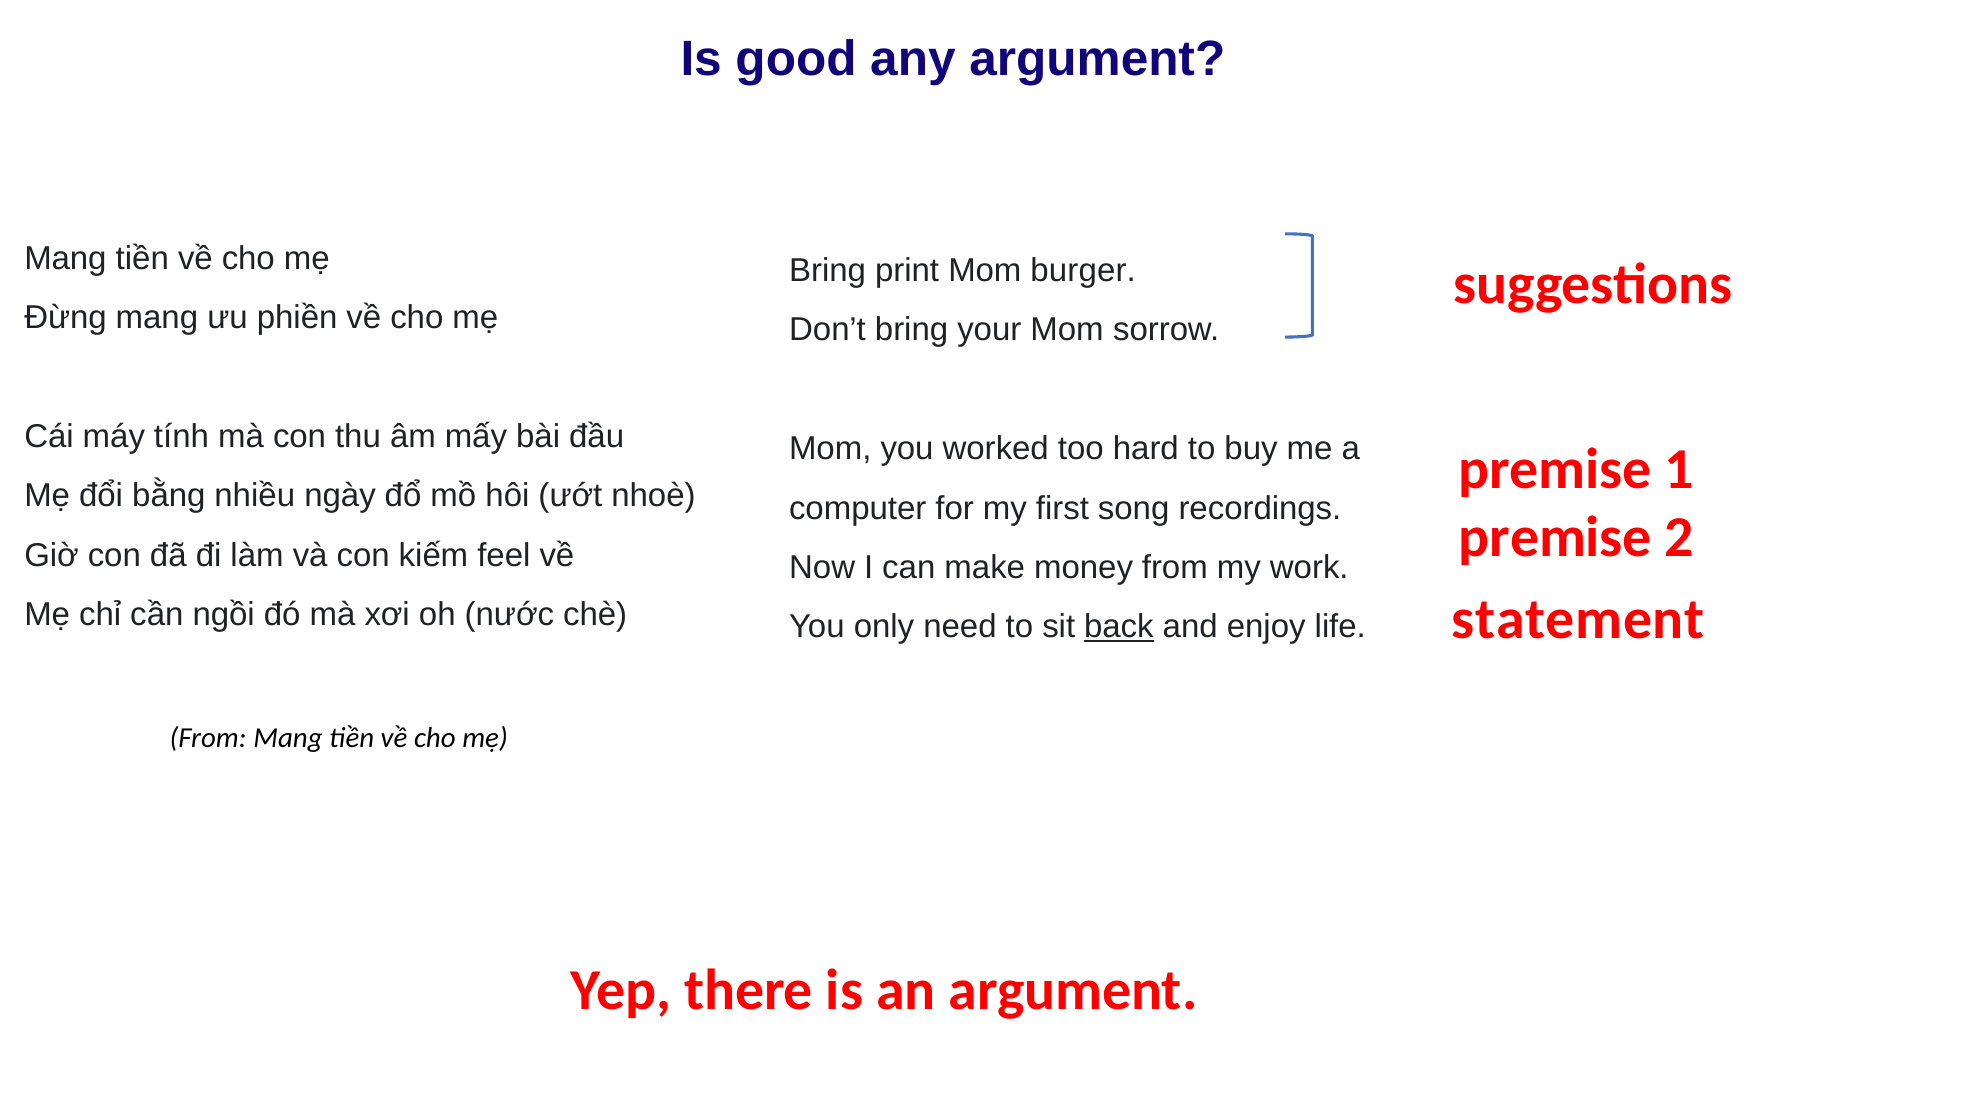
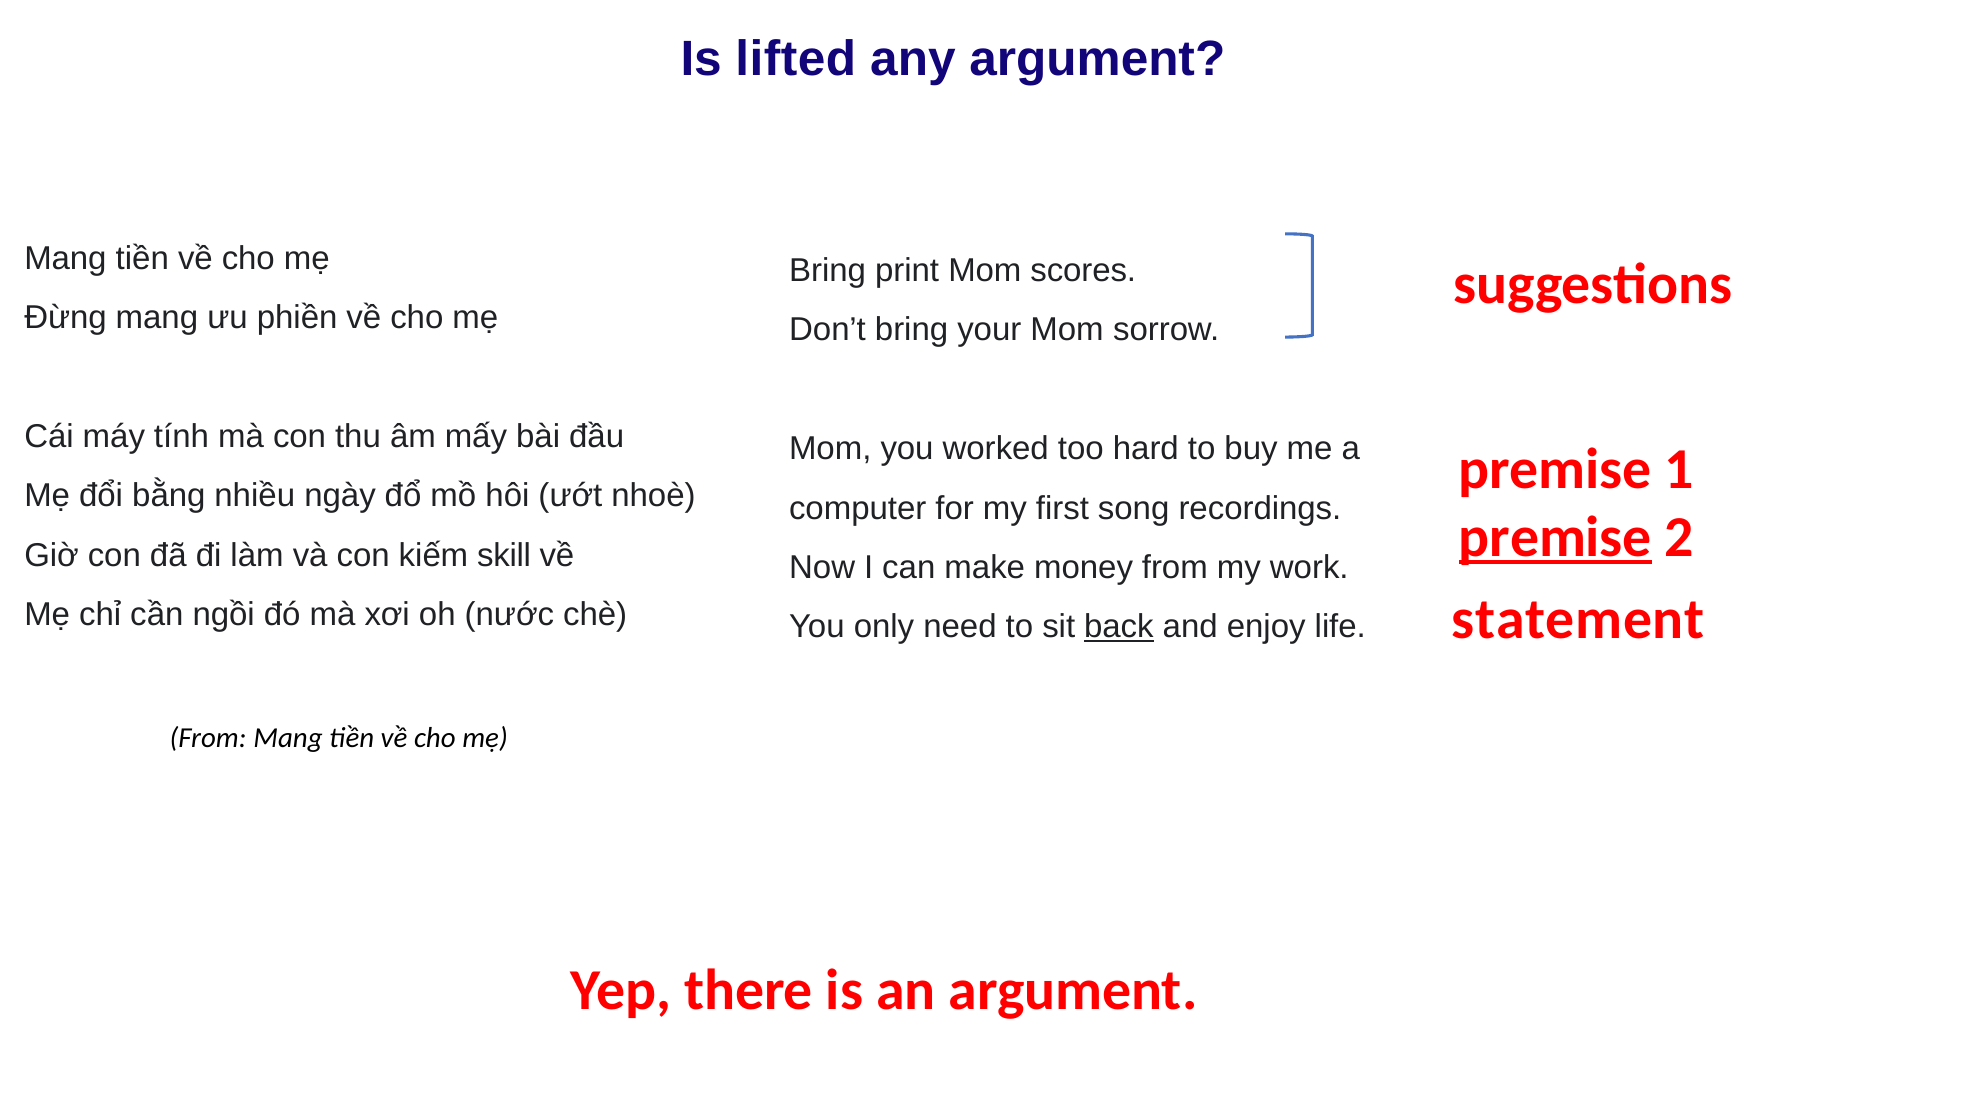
good: good -> lifted (796, 59)
burger: burger -> scores (1083, 270)
premise underline: none -> present (1555, 537)
feel: feel -> skill (504, 555)
